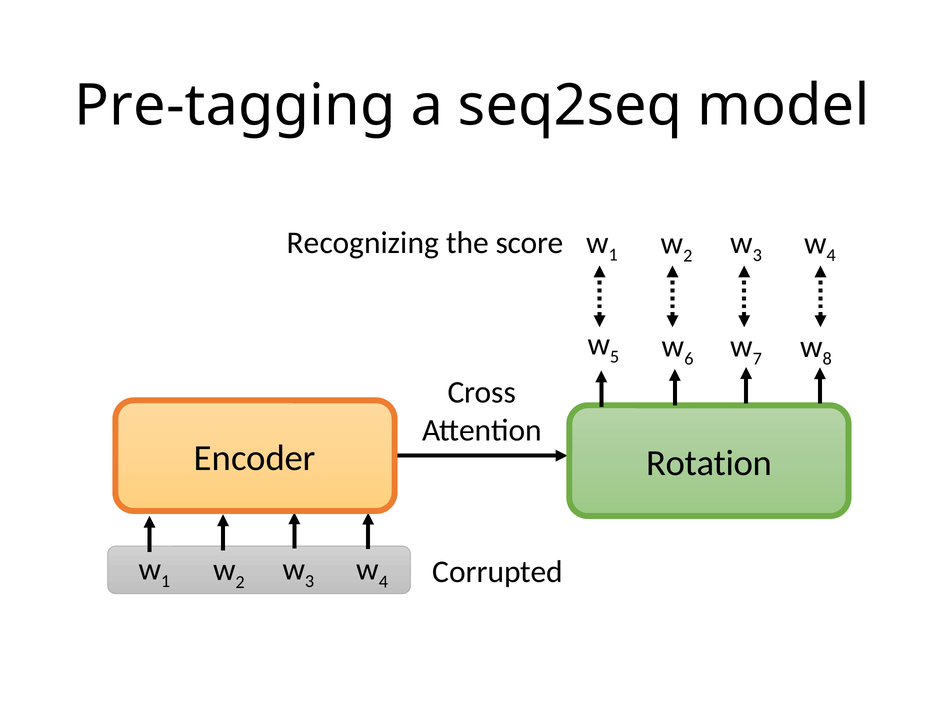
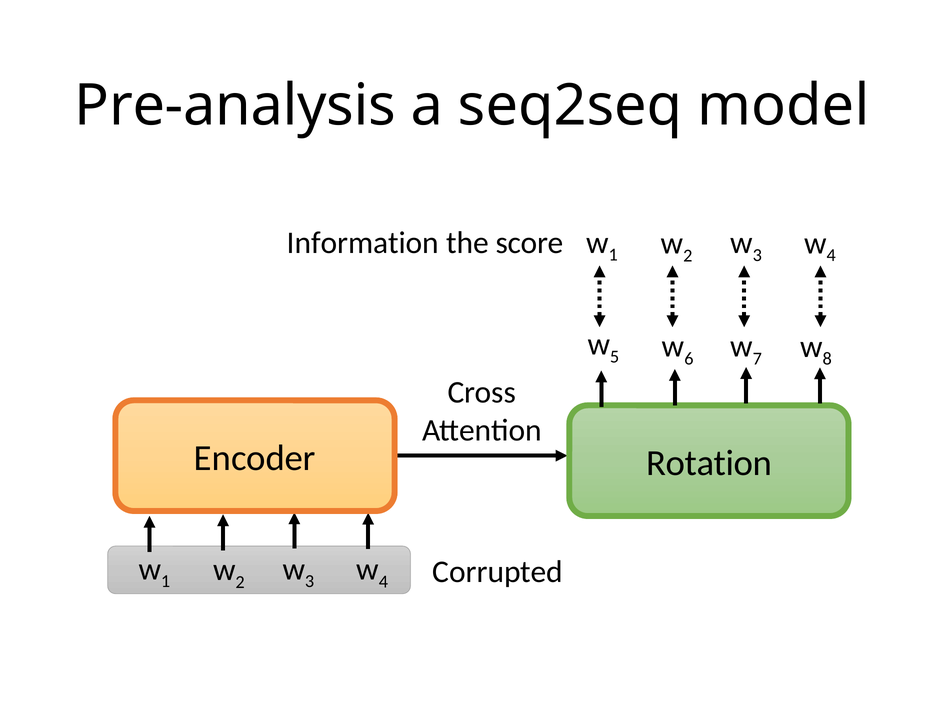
Pre-tagging: Pre-tagging -> Pre-analysis (235, 106)
Recognizing: Recognizing -> Information (363, 243)
